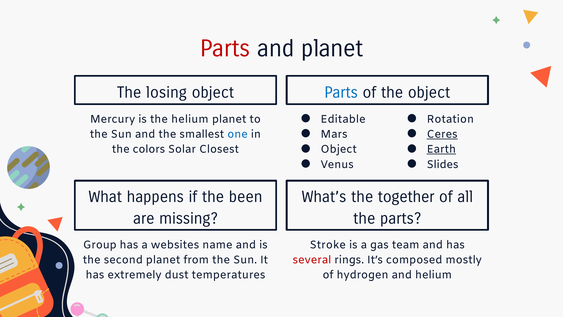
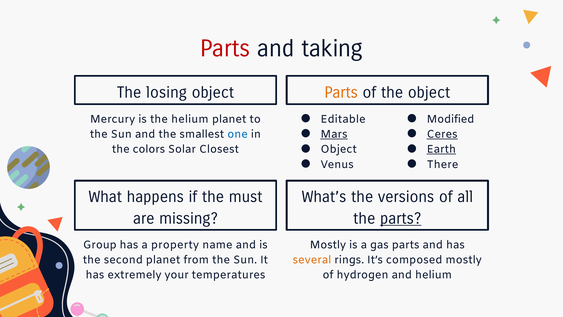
and planet: planet -> taking (332, 49)
Parts colour: blue -> orange (341, 92)
Rotation: Rotation -> Modified (450, 119)
Mars underline: none -> present (334, 134)
Slides: Slides -> There (443, 164)
been: been -> must (246, 197)
together: together -> versions (406, 197)
parts underline: none -> present (401, 218)
Stroke: Stroke -> Mostly (328, 245)
gas team: team -> parts (406, 245)
websites: websites -> property (175, 245)
several colour: red -> orange (312, 260)
dust: dust -> your (177, 275)
